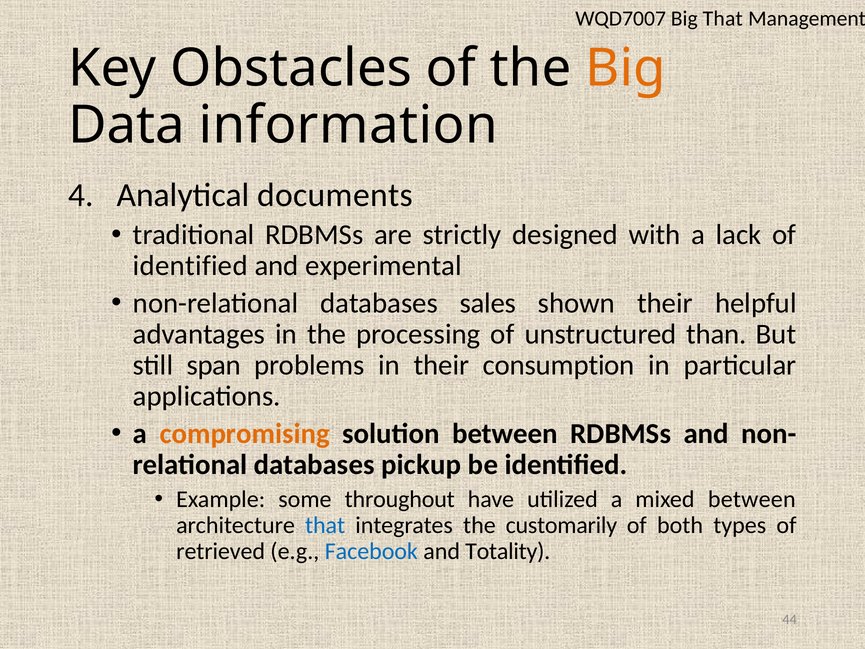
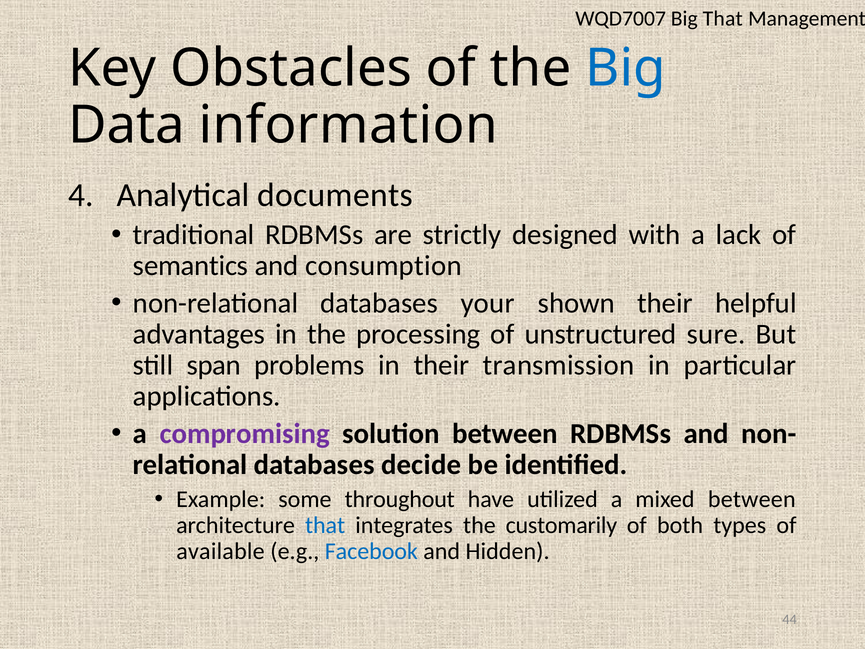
Big colour: orange -> blue (625, 68)
identified: identified -> semantics (191, 266)
experimental: experimental -> consumption (383, 266)
sales: sales -> your (488, 303)
than: than -> sure (716, 334)
consumption: consumption -> transmission (559, 365)
compromising colour: orange -> purple (245, 433)
pickup: pickup -> decide (421, 465)
retrieved: retrieved -> available (220, 551)
Totality: Totality -> Hidden (508, 551)
